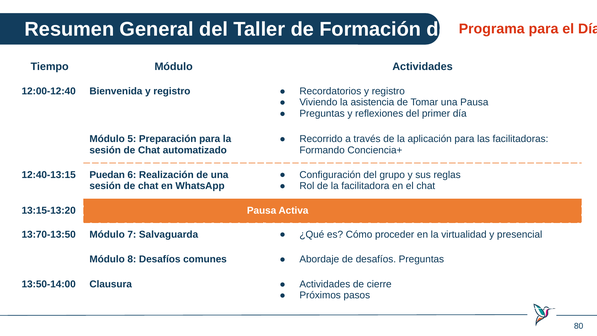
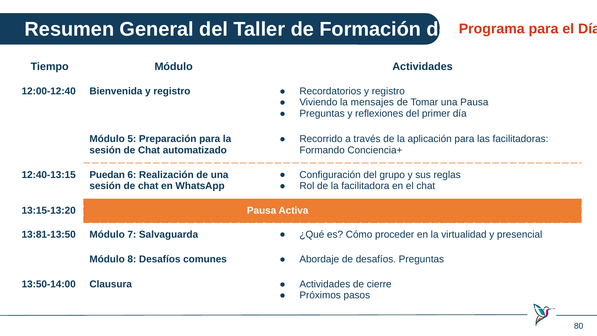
asistencia: asistencia -> mensajes (372, 102)
13:70-13:50: 13:70-13:50 -> 13:81-13:50 (49, 234)
